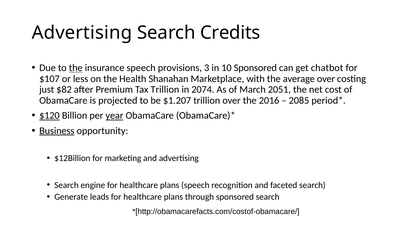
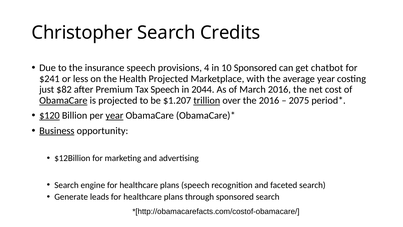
Advertising: Advertising -> Christopher (82, 33)
the underline: present -> none (76, 68)
3: 3 -> 4 (207, 68)
$107: $107 -> $241 (49, 79)
Health Shanahan: Shanahan -> Projected (168, 79)
average over: over -> year (326, 79)
Tax Trillion: Trillion -> Speech (165, 90)
2074: 2074 -> 2044 (203, 90)
March 2051: 2051 -> 2016 (279, 90)
ObamaCare underline: none -> present (63, 100)
trillion underline: none -> present (207, 100)
2085: 2085 -> 2075 (299, 100)
